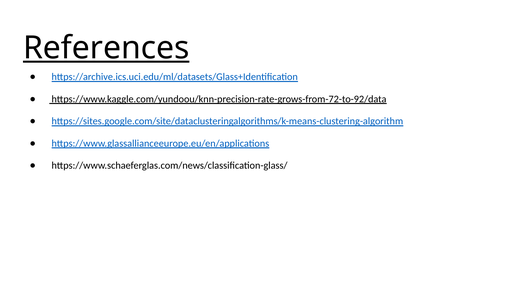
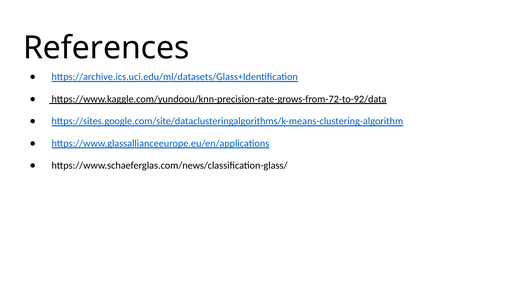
References underline: present -> none (106, 48)
